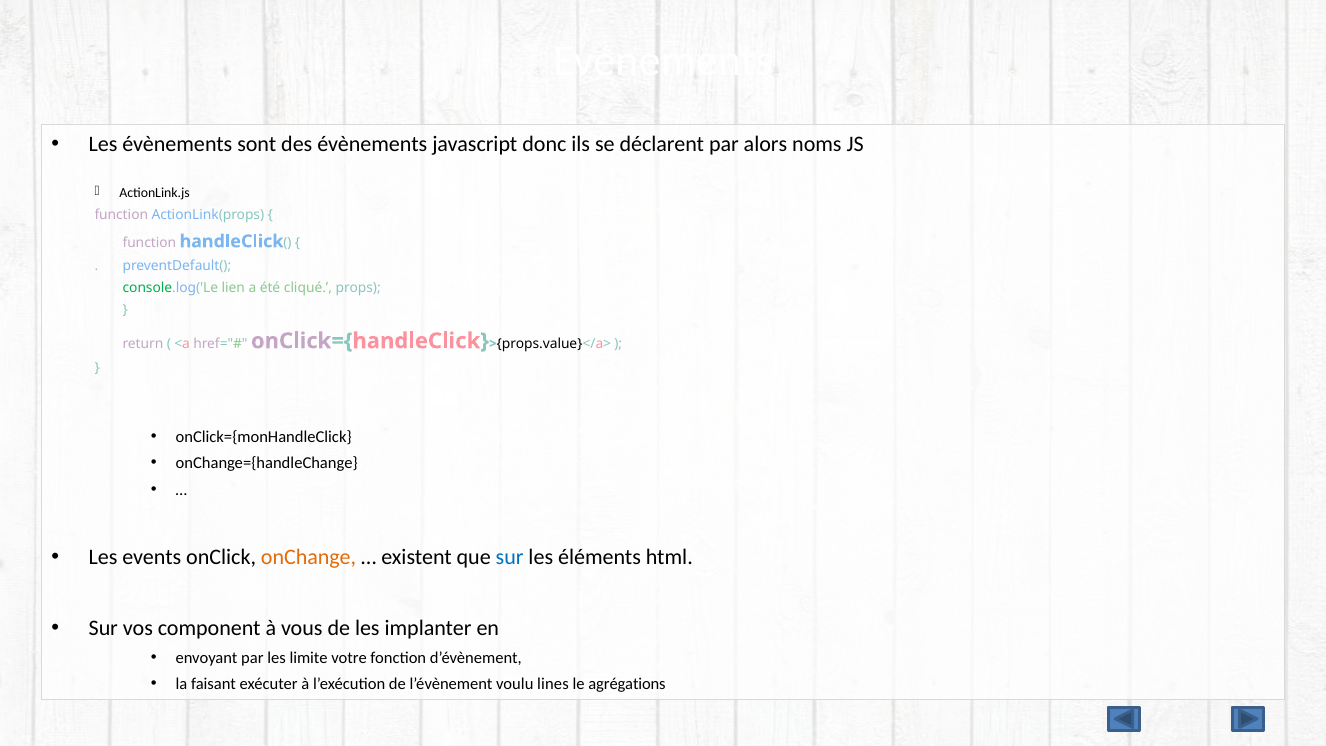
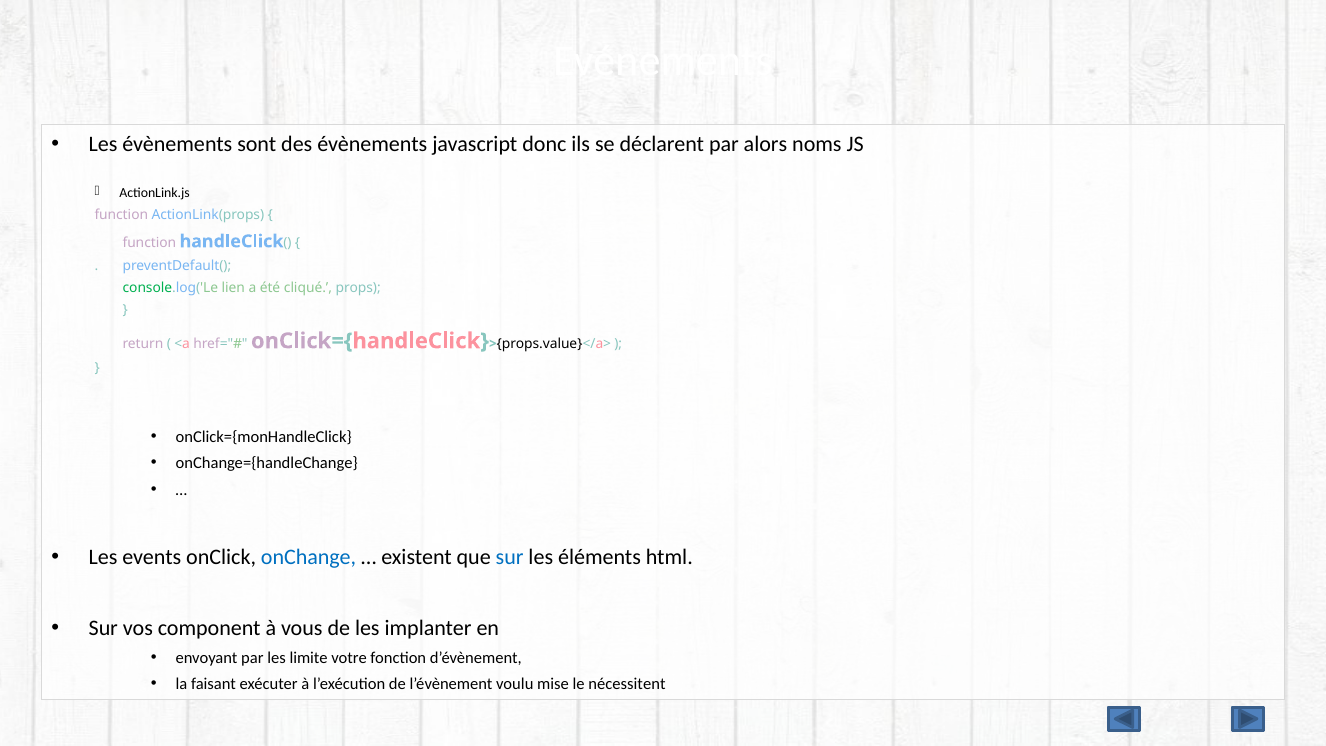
onChange colour: orange -> blue (309, 557)
lines: lines -> mise (553, 684)
agrégations: agrégations -> nécessitent (627, 684)
